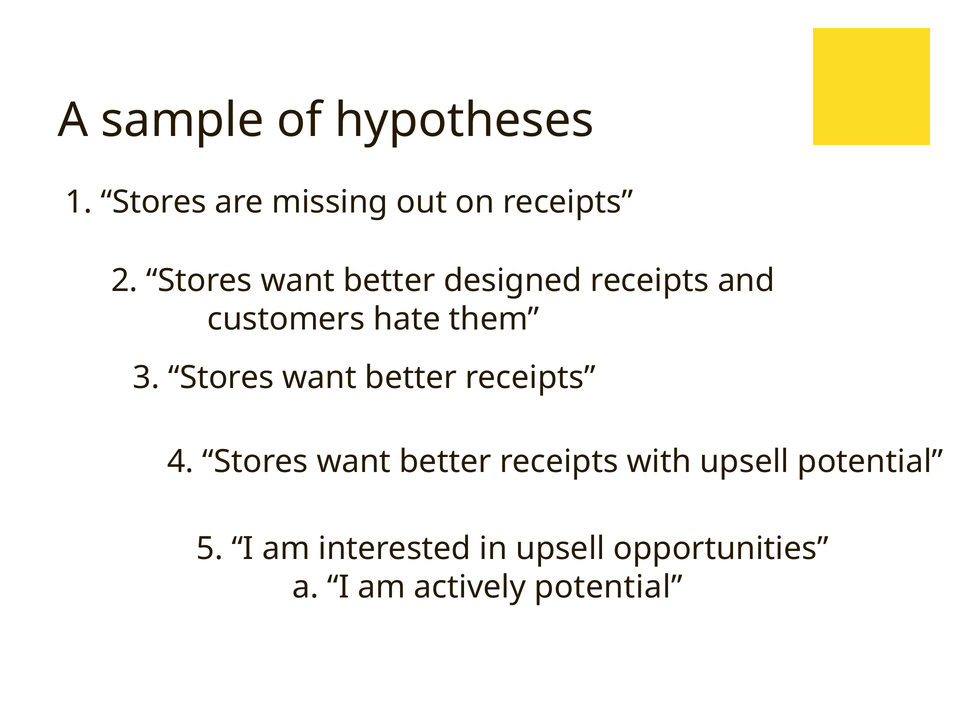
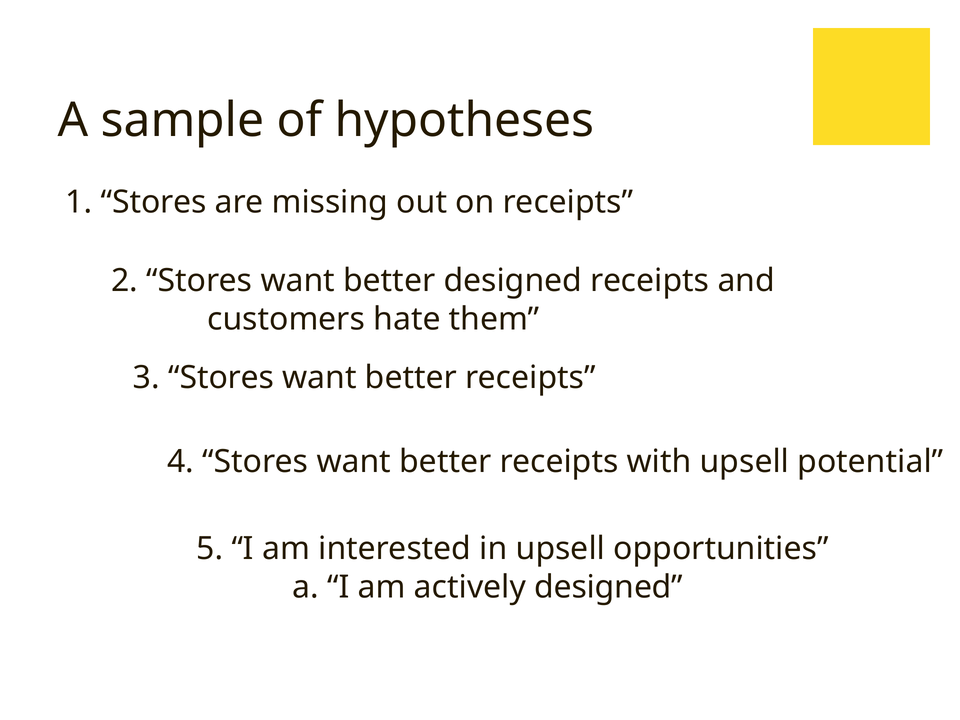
actively potential: potential -> designed (609, 587)
